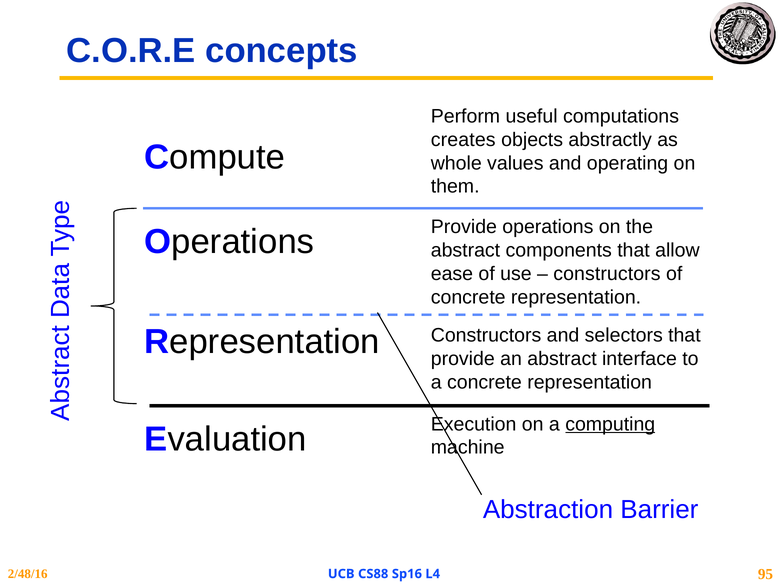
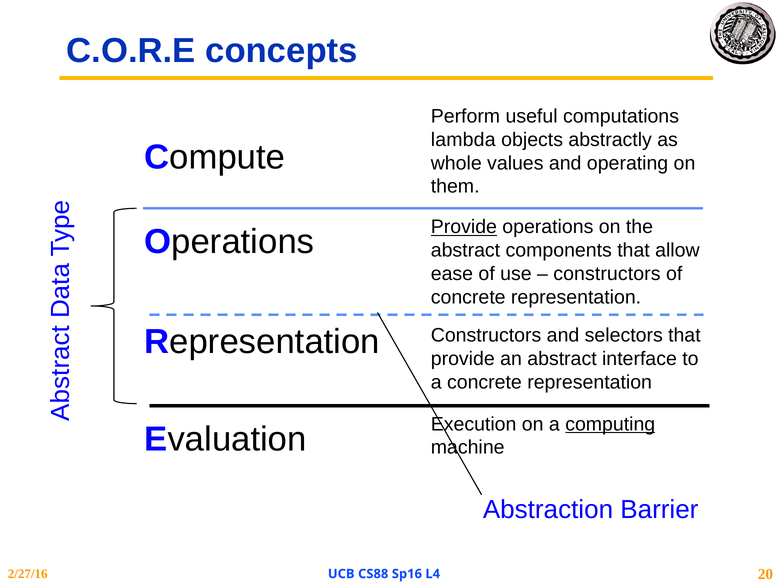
creates: creates -> lambda (463, 140)
Provide underline: none -> present (464, 227)
2/48/16: 2/48/16 -> 2/27/16 (28, 574)
95: 95 -> 20 (765, 574)
